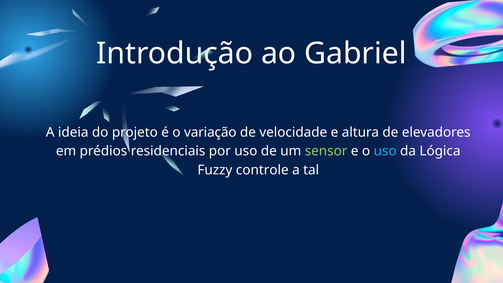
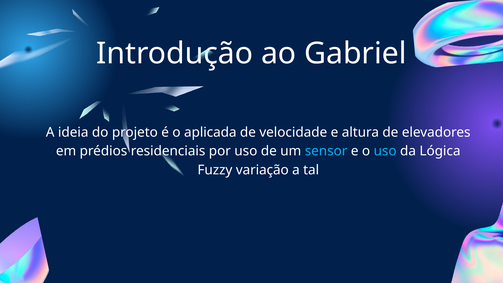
variação: variação -> aplicada (210, 132)
sensor colour: light green -> light blue (326, 151)
controle: controle -> variação (262, 170)
